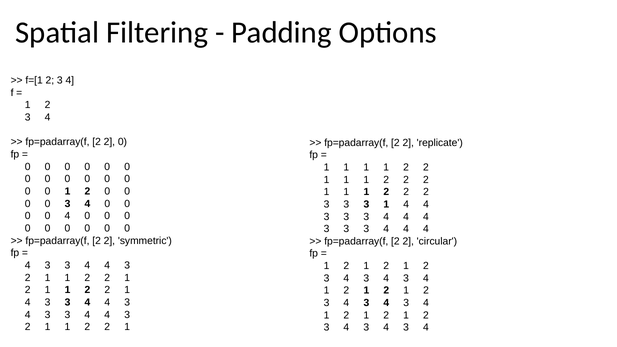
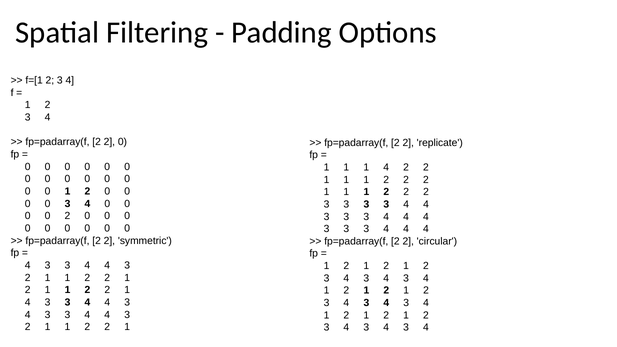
1 1 1 1: 1 -> 4 (386, 167)
3 3 3 1: 1 -> 3 (386, 204)
0 4: 4 -> 2 (67, 216)
